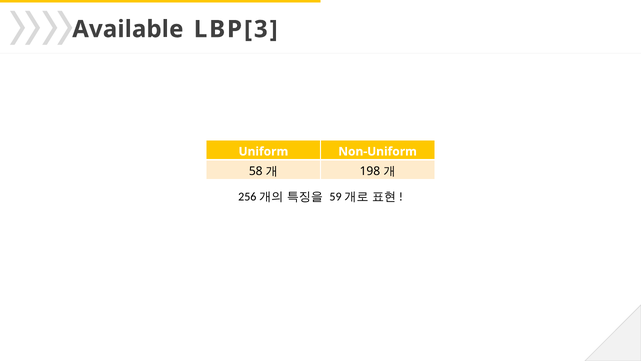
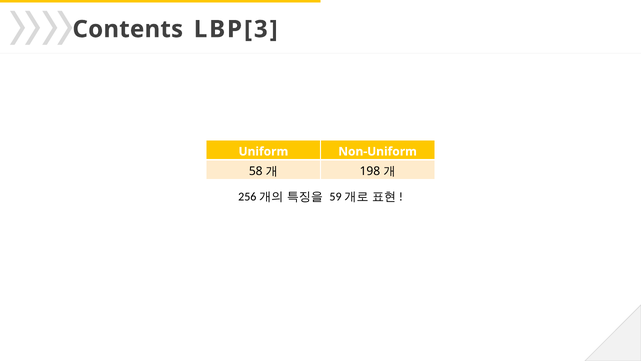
Available: Available -> Contents (128, 29)
